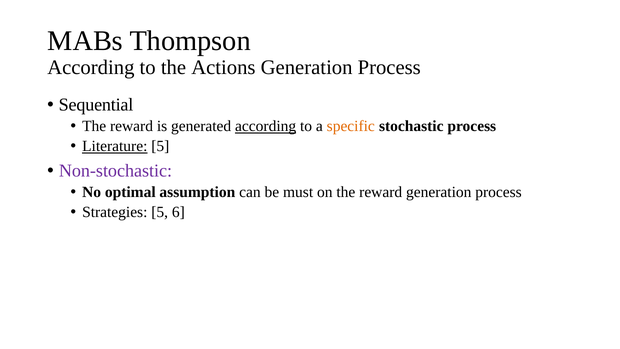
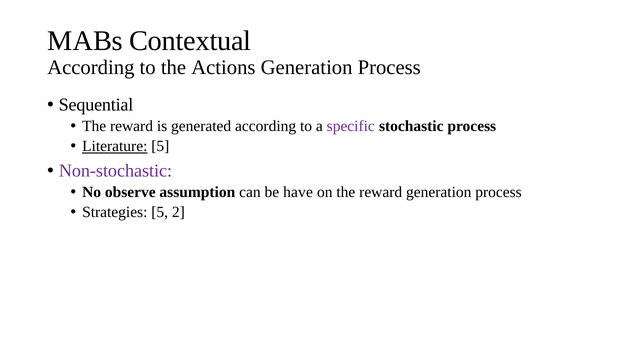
Thompson: Thompson -> Contextual (190, 41)
according underline: present -> none (266, 126)
specific colour: orange -> purple (351, 126)
optimal: optimal -> observe (130, 192)
must: must -> have (298, 192)
6: 6 -> 2 (178, 212)
